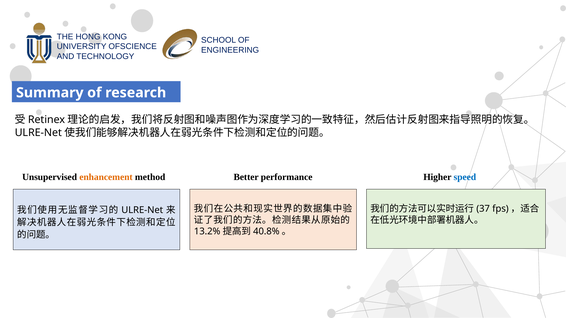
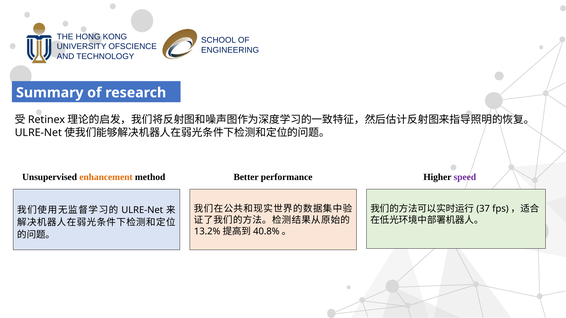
speed colour: blue -> purple (465, 177)
